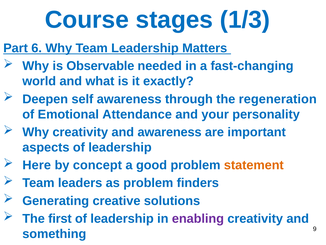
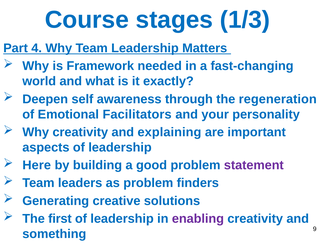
6: 6 -> 4 (37, 48)
Observable: Observable -> Framework (100, 66)
Attendance: Attendance -> Facilitators (137, 114)
and awareness: awareness -> explaining (169, 132)
concept: concept -> building (97, 165)
statement colour: orange -> purple (254, 165)
